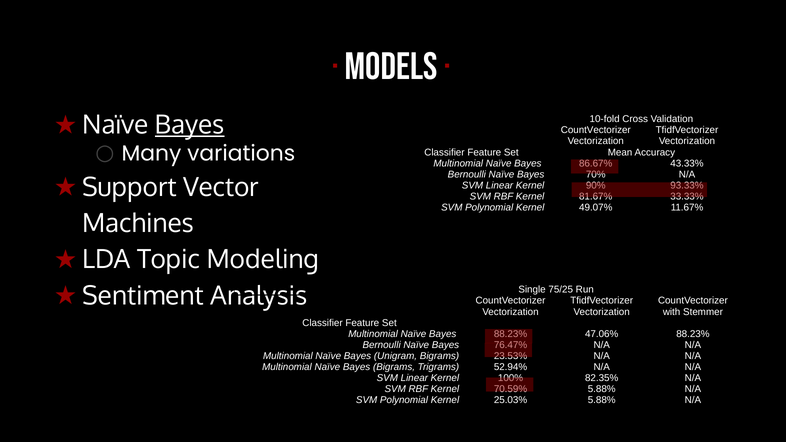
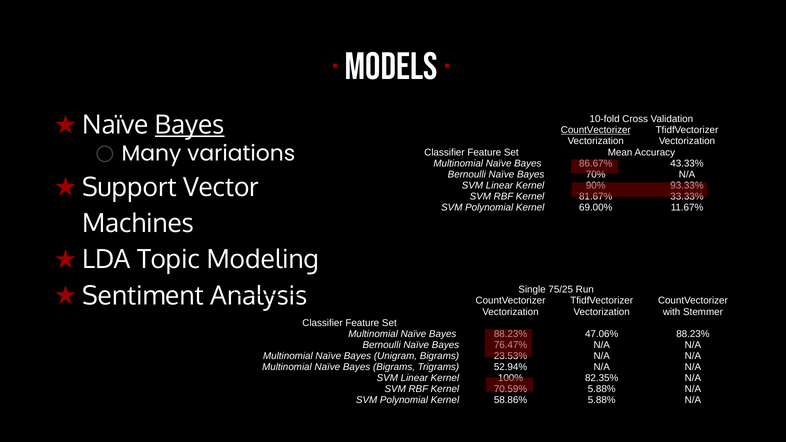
CountVectorizer underline: none -> present (596, 130)
49.07%: 49.07% -> 69.00% (596, 208)
25.03%: 25.03% -> 58.86% (511, 400)
